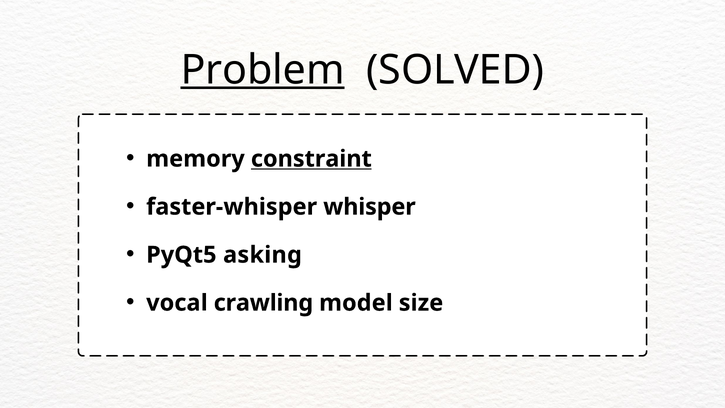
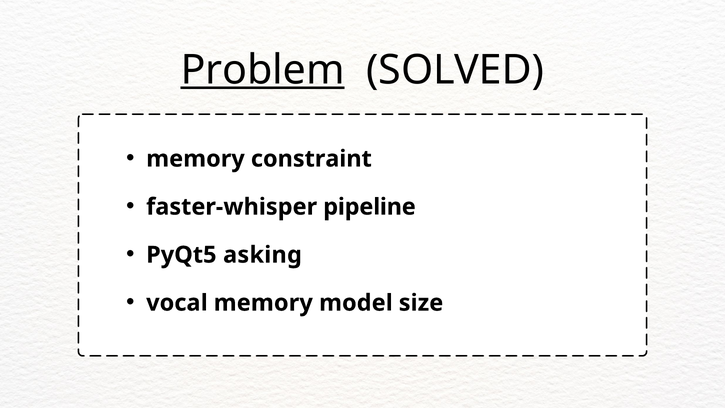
constraint underline: present -> none (311, 159)
whisper: whisper -> pipeline (369, 207)
vocal crawling: crawling -> memory (263, 303)
